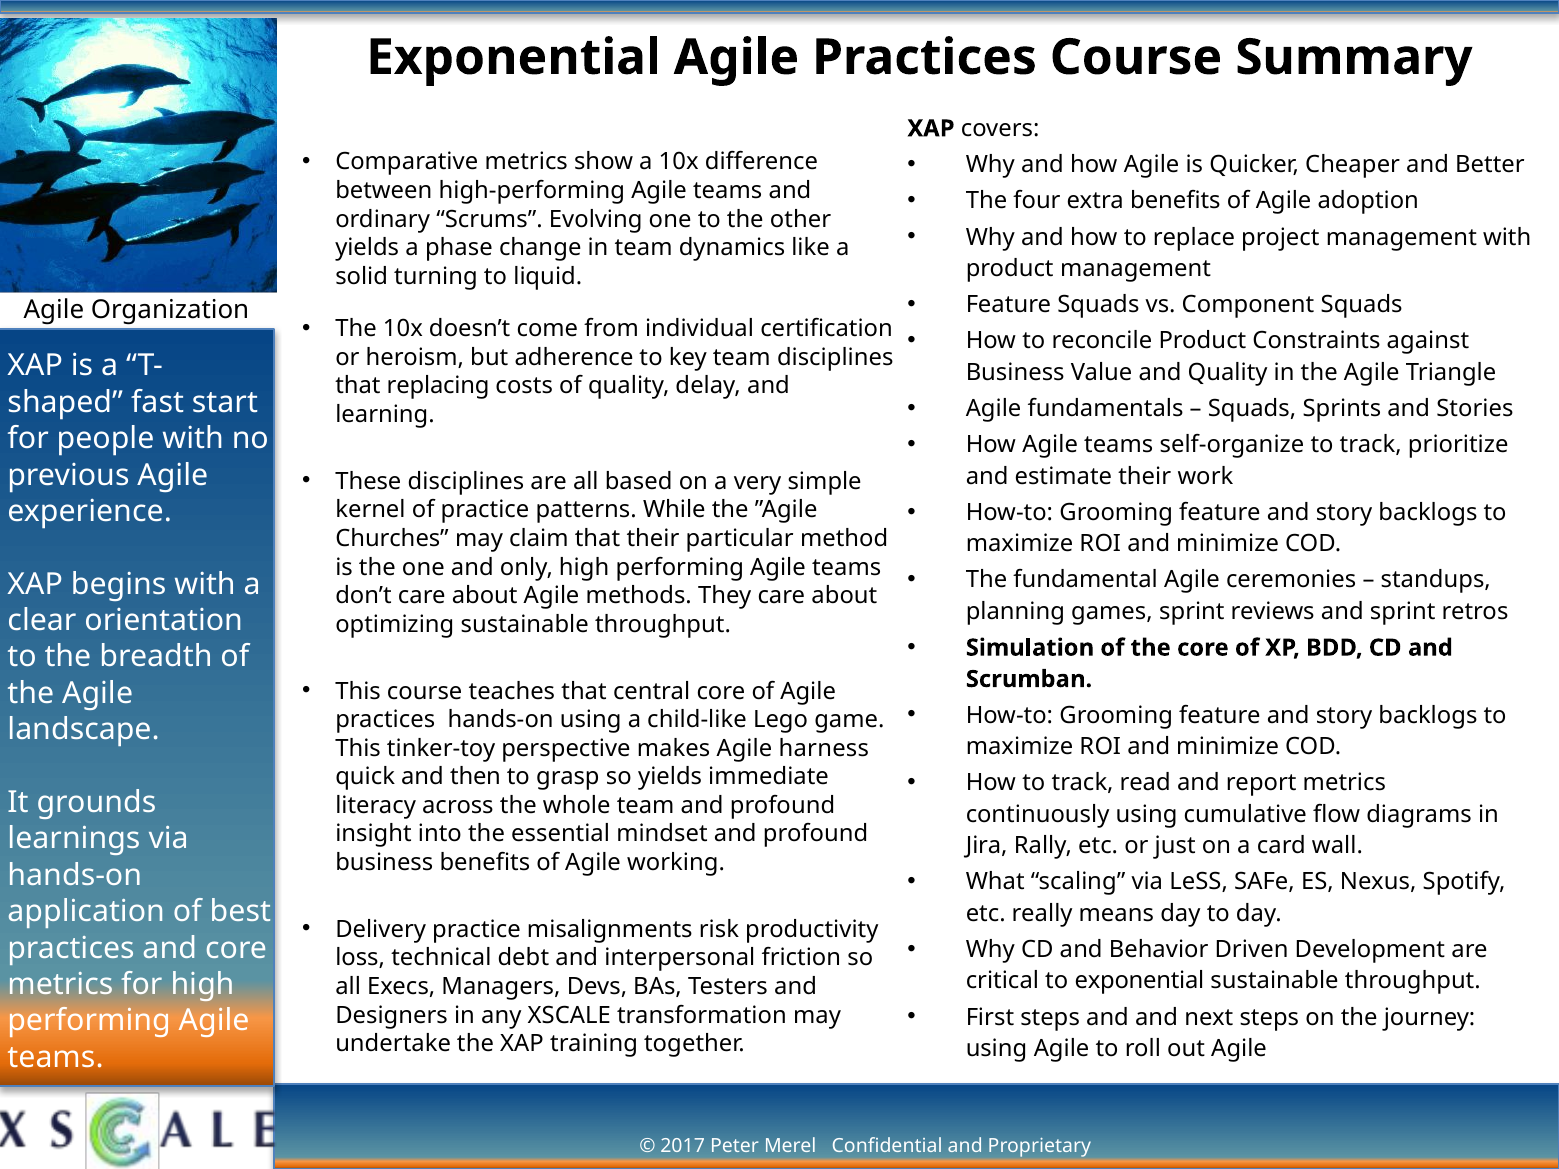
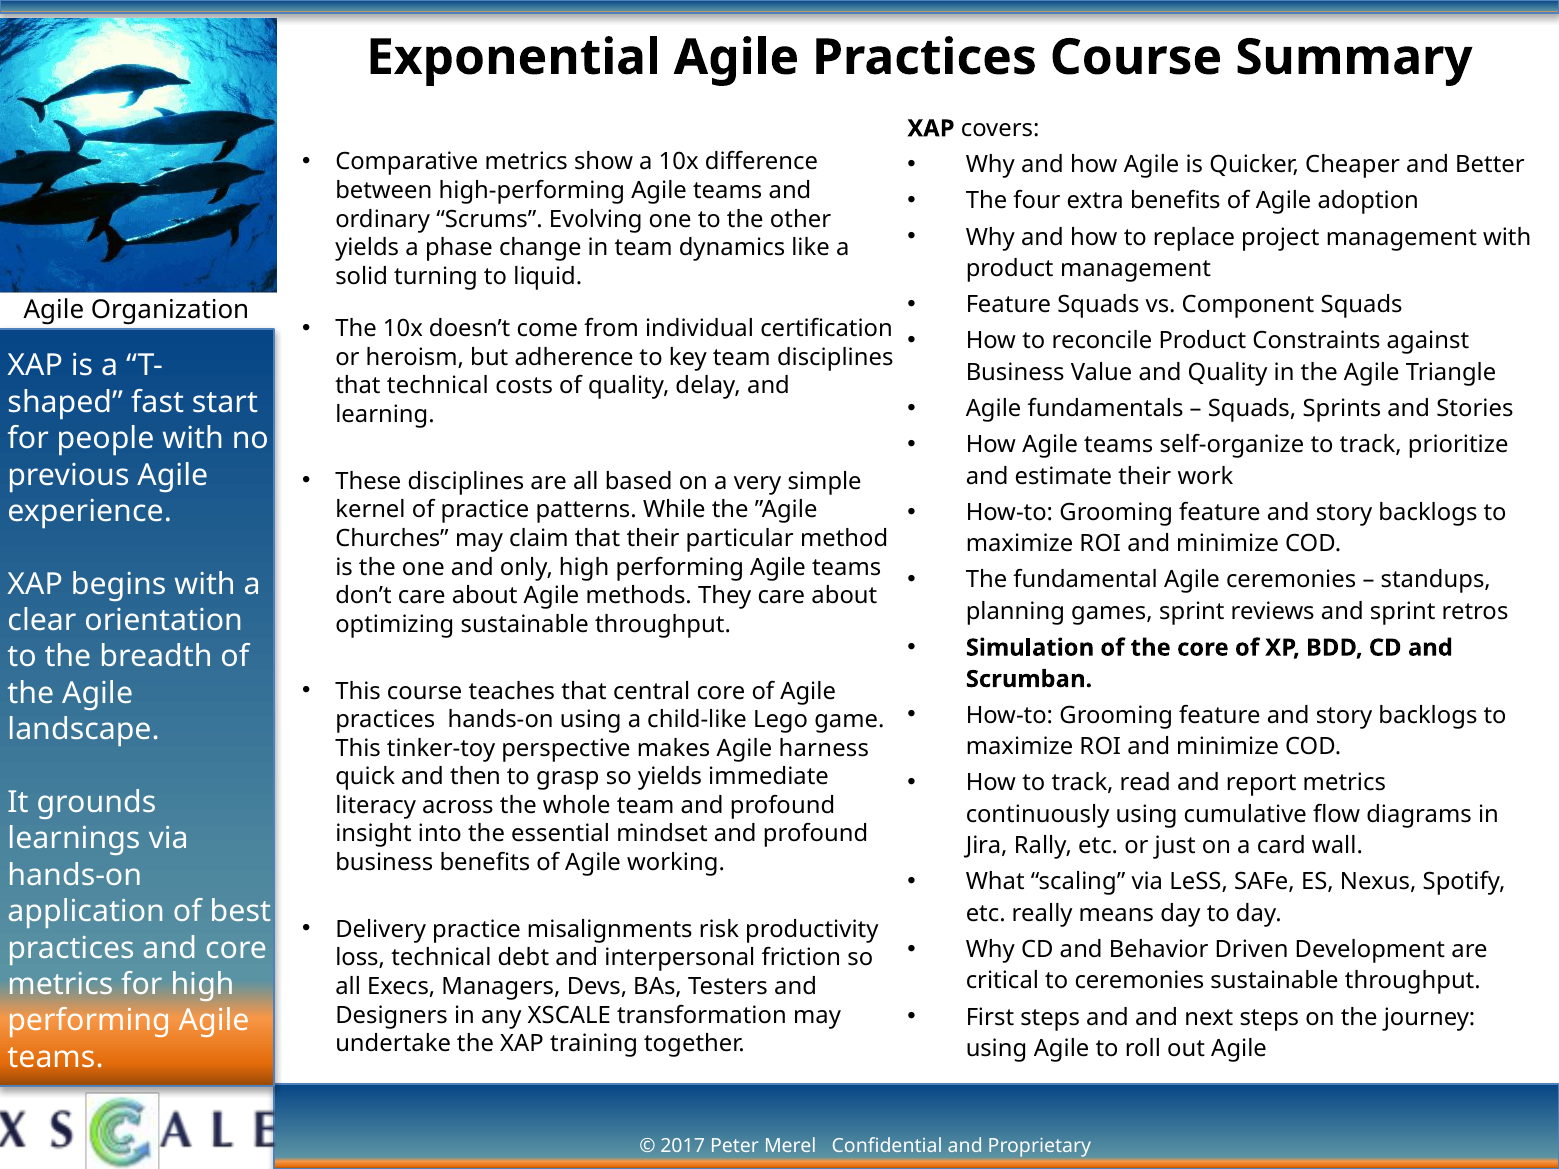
that replacing: replacing -> technical (438, 386)
to exponential: exponential -> ceremonies (1139, 981)
